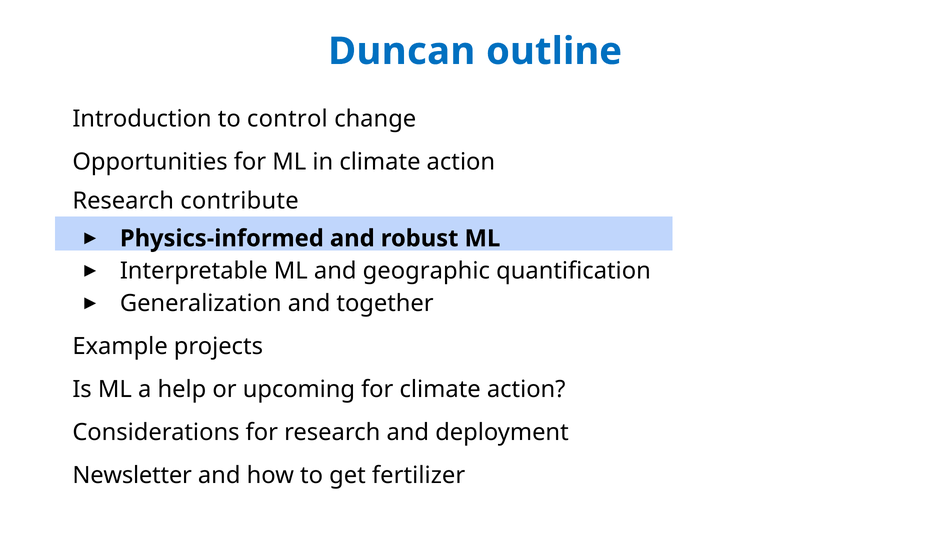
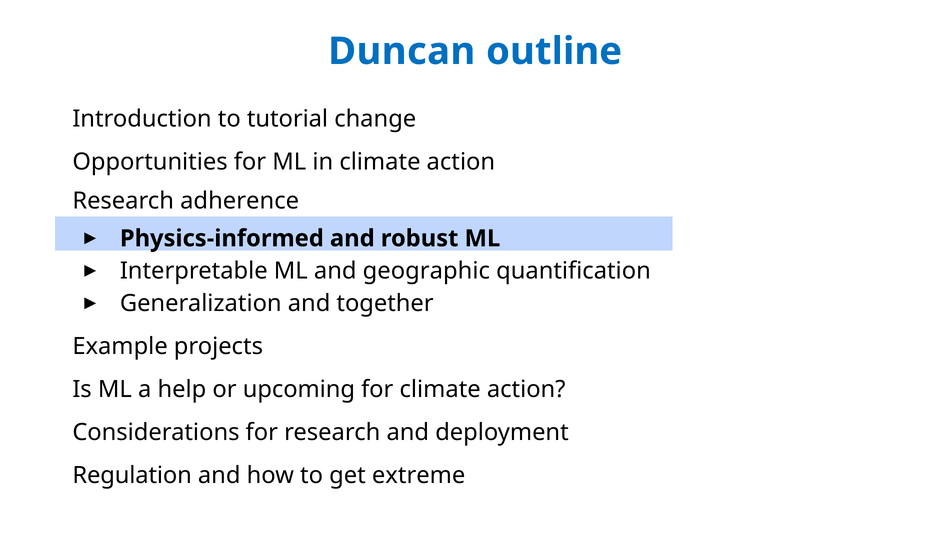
control: control -> tutorial (288, 119)
contribute: contribute -> adherence (240, 201)
Newsletter: Newsletter -> Regulation (132, 476)
fertilizer: fertilizer -> extreme (419, 476)
